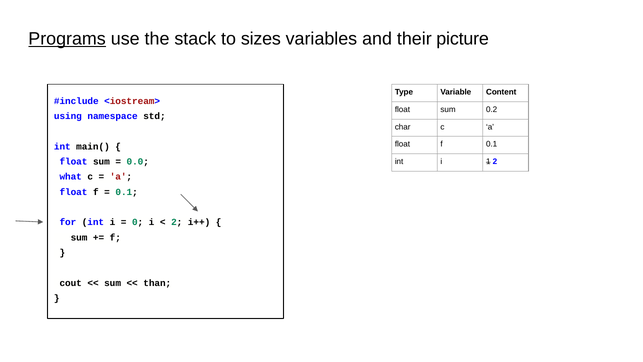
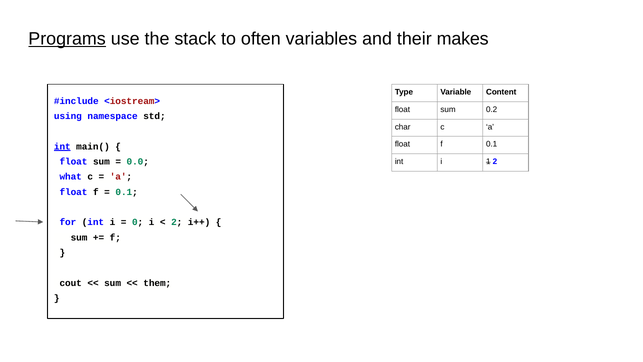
sizes: sizes -> often (261, 39)
picture: picture -> makes (463, 39)
int underline: none -> present (62, 146)
than: than -> them (157, 283)
